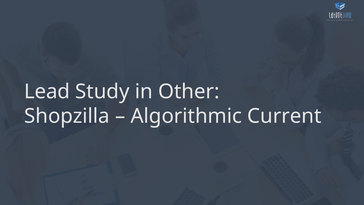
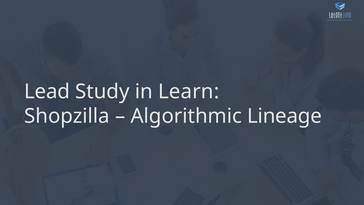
Other: Other -> Learn (189, 92)
Current: Current -> Lineage (284, 116)
